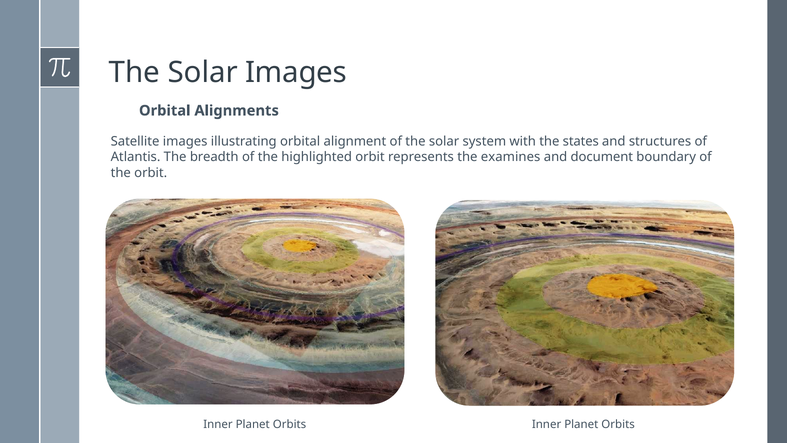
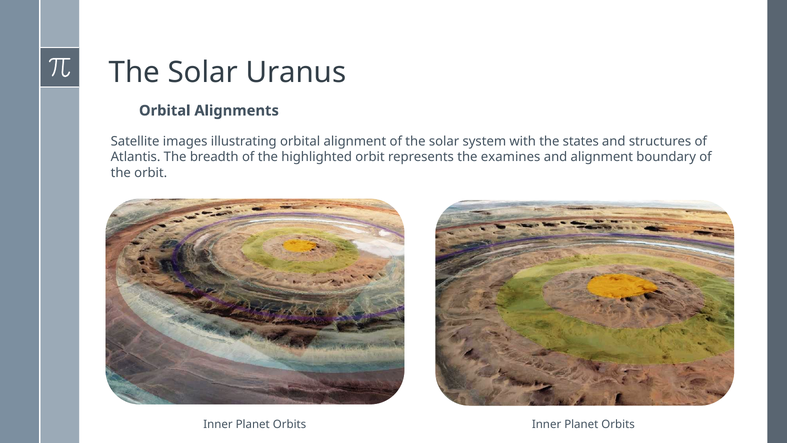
Solar Images: Images -> Uranus (296, 72)
and document: document -> alignment (602, 157)
